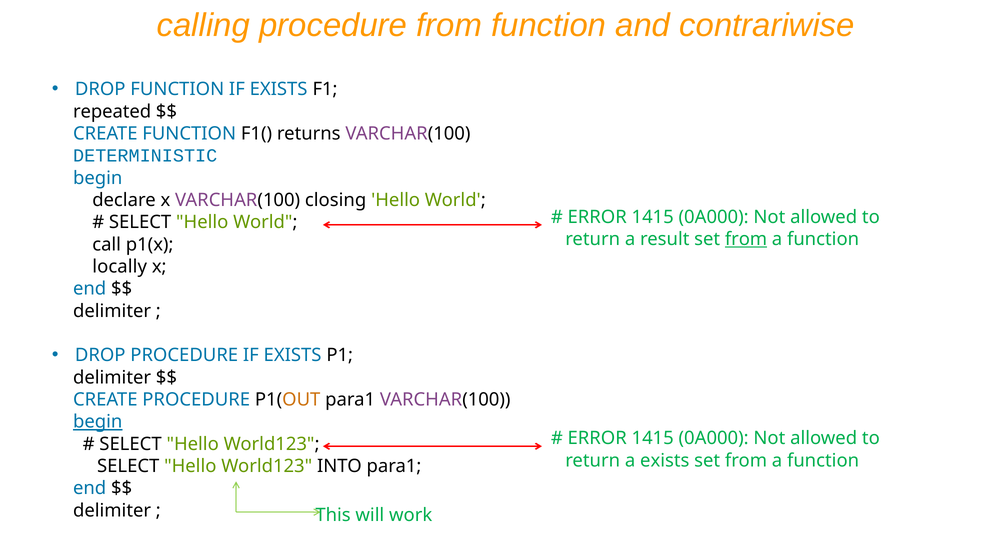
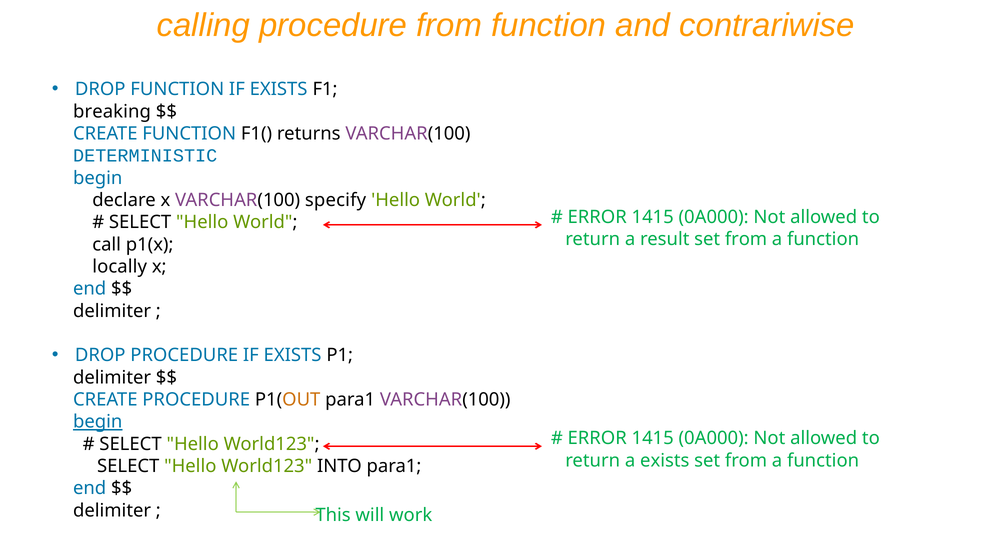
repeated: repeated -> breaking (112, 112)
closing: closing -> specify (336, 200)
from underline: present -> none (746, 239)
